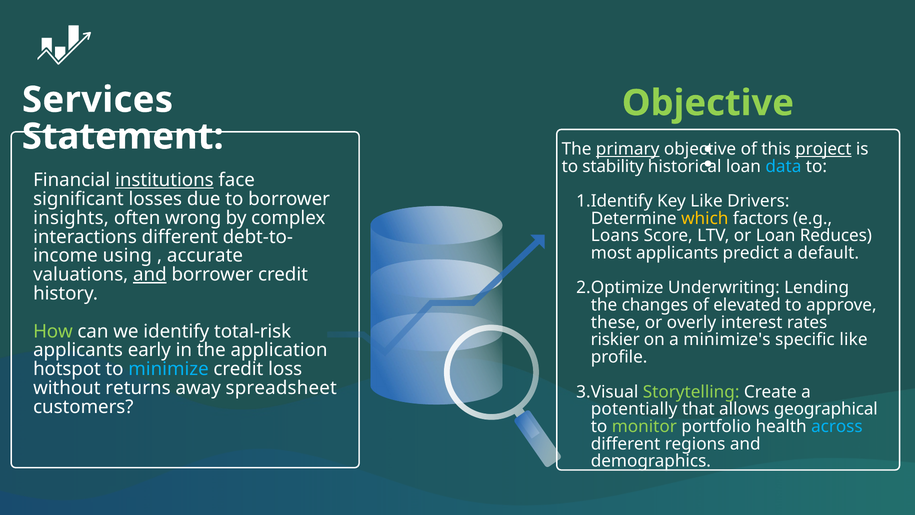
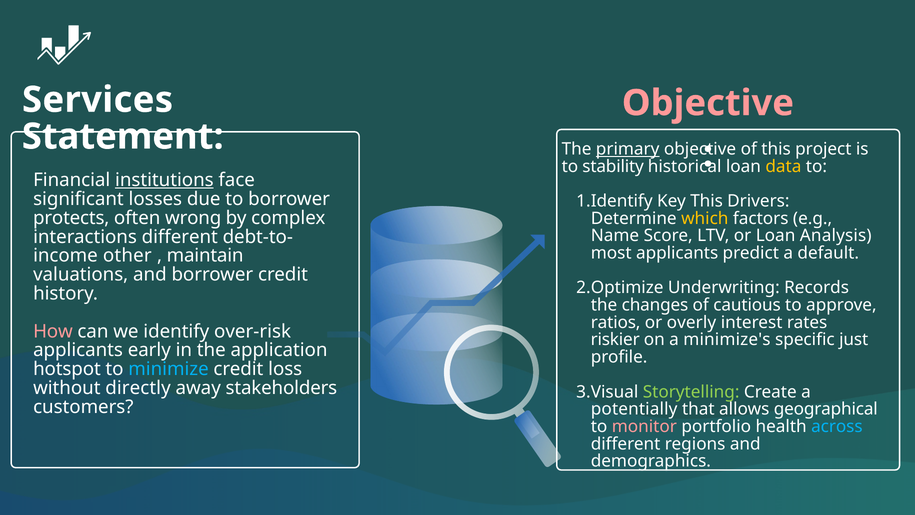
Objective colour: light green -> pink (708, 103)
project underline: present -> none (823, 149)
data colour: light blue -> yellow (783, 166)
Key Like: Like -> This (707, 201)
insights: insights -> protects (71, 218)
Loans: Loans -> Name (615, 236)
Reduces: Reduces -> Analysis (836, 236)
using: using -> other (127, 256)
accurate: accurate -> maintain (205, 256)
and underline: present -> none (150, 274)
Lending: Lending -> Records (817, 288)
elevated: elevated -> cautious (747, 305)
these: these -> ratios (616, 322)
How colour: light green -> pink (53, 331)
total-risk: total-risk -> over-risk (253, 331)
specific like: like -> just (854, 340)
returns: returns -> directly (138, 388)
spreadsheet: spreadsheet -> stakeholders (281, 388)
monitor colour: light green -> pink (644, 426)
